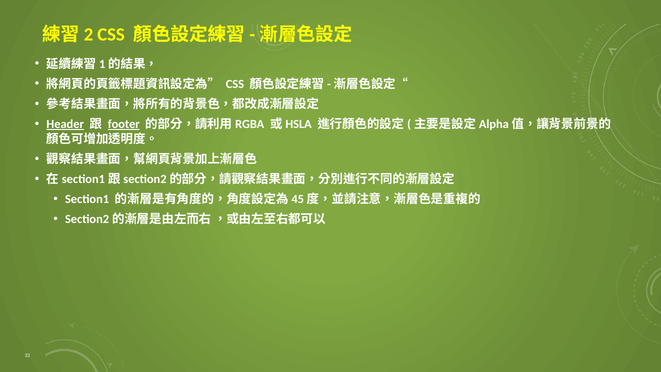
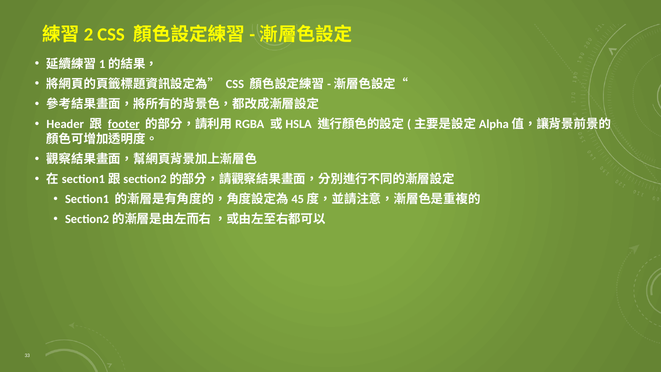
Header underline: present -> none (65, 124)
